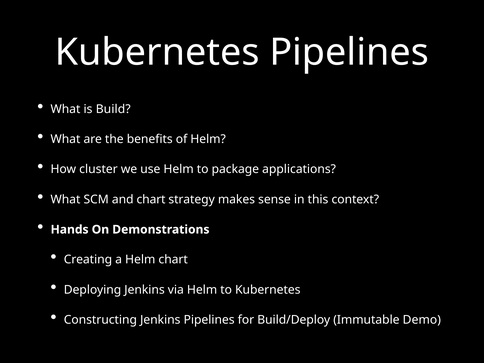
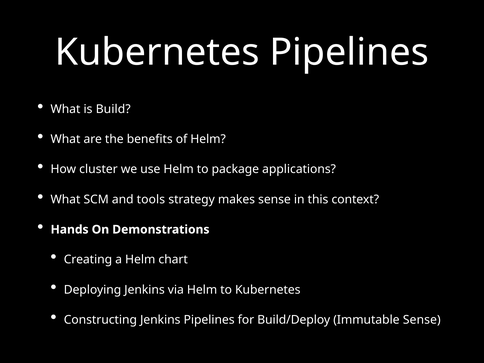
and chart: chart -> tools (151, 199)
Immutable Demo: Demo -> Sense (422, 320)
